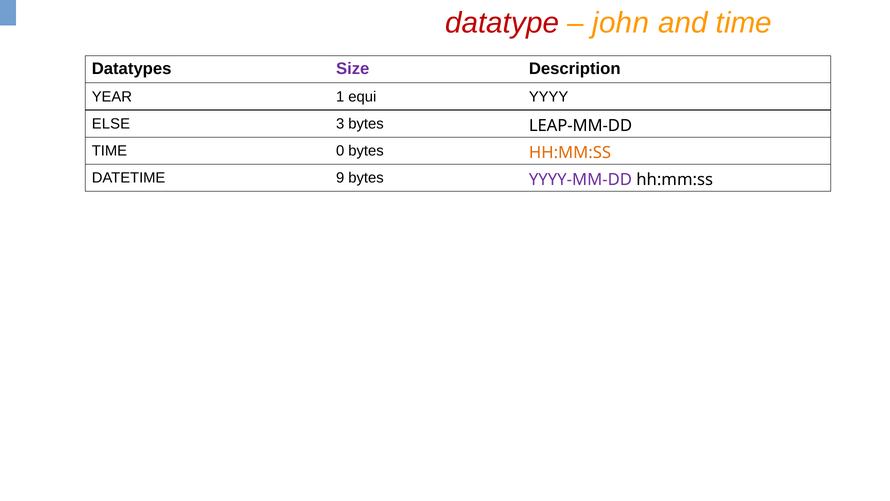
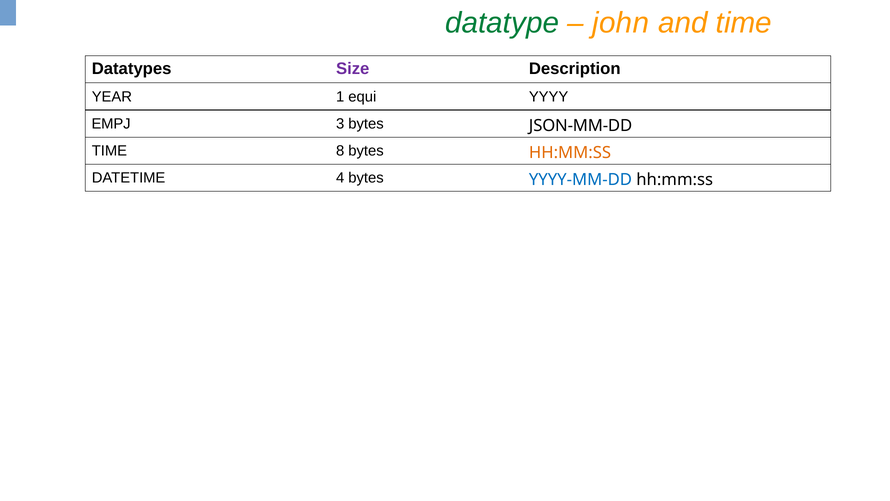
datatype colour: red -> green (502, 23)
ELSE: ELSE -> EMPJ (111, 124)
LEAP-MM-DD: LEAP-MM-DD -> JSON-MM-DD (581, 126)
0: 0 -> 8 (340, 151)
9: 9 -> 4 (340, 178)
YYYY-MM-DD colour: purple -> blue (580, 180)
